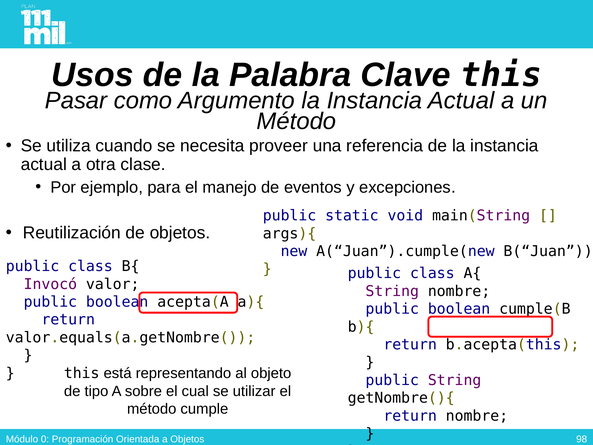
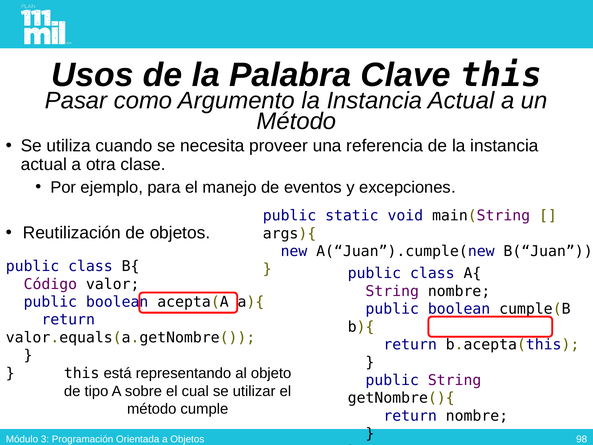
Invocó: Invocó -> Código (50, 284)
0: 0 -> 3 (45, 439)
